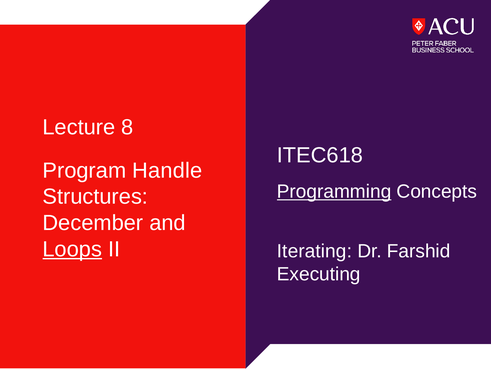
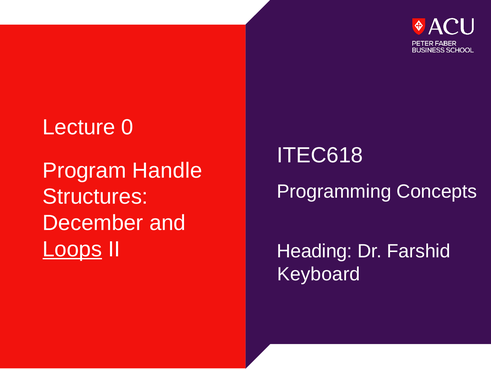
8: 8 -> 0 (127, 127)
Programming underline: present -> none (334, 191)
Iterating: Iterating -> Heading (315, 251)
Executing: Executing -> Keyboard (319, 274)
